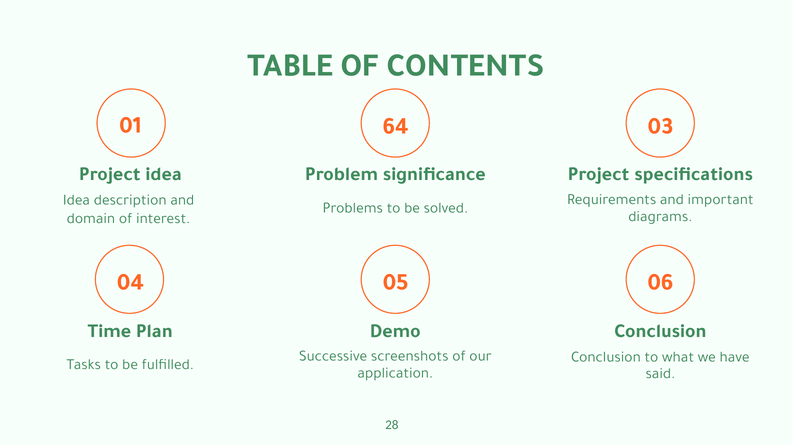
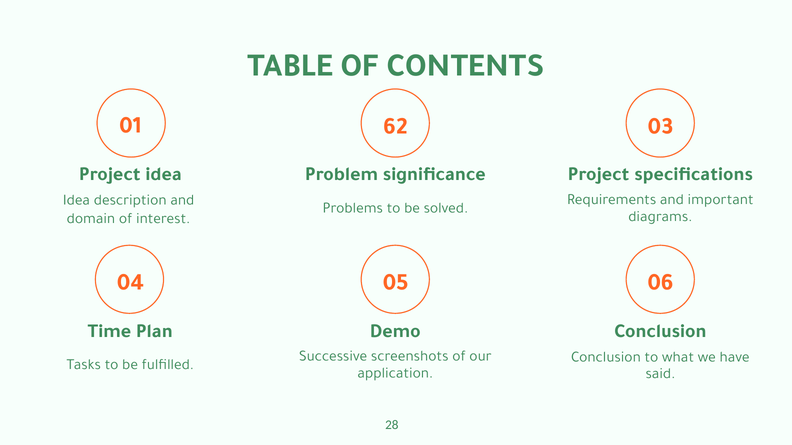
64: 64 -> 62 (395, 126)
